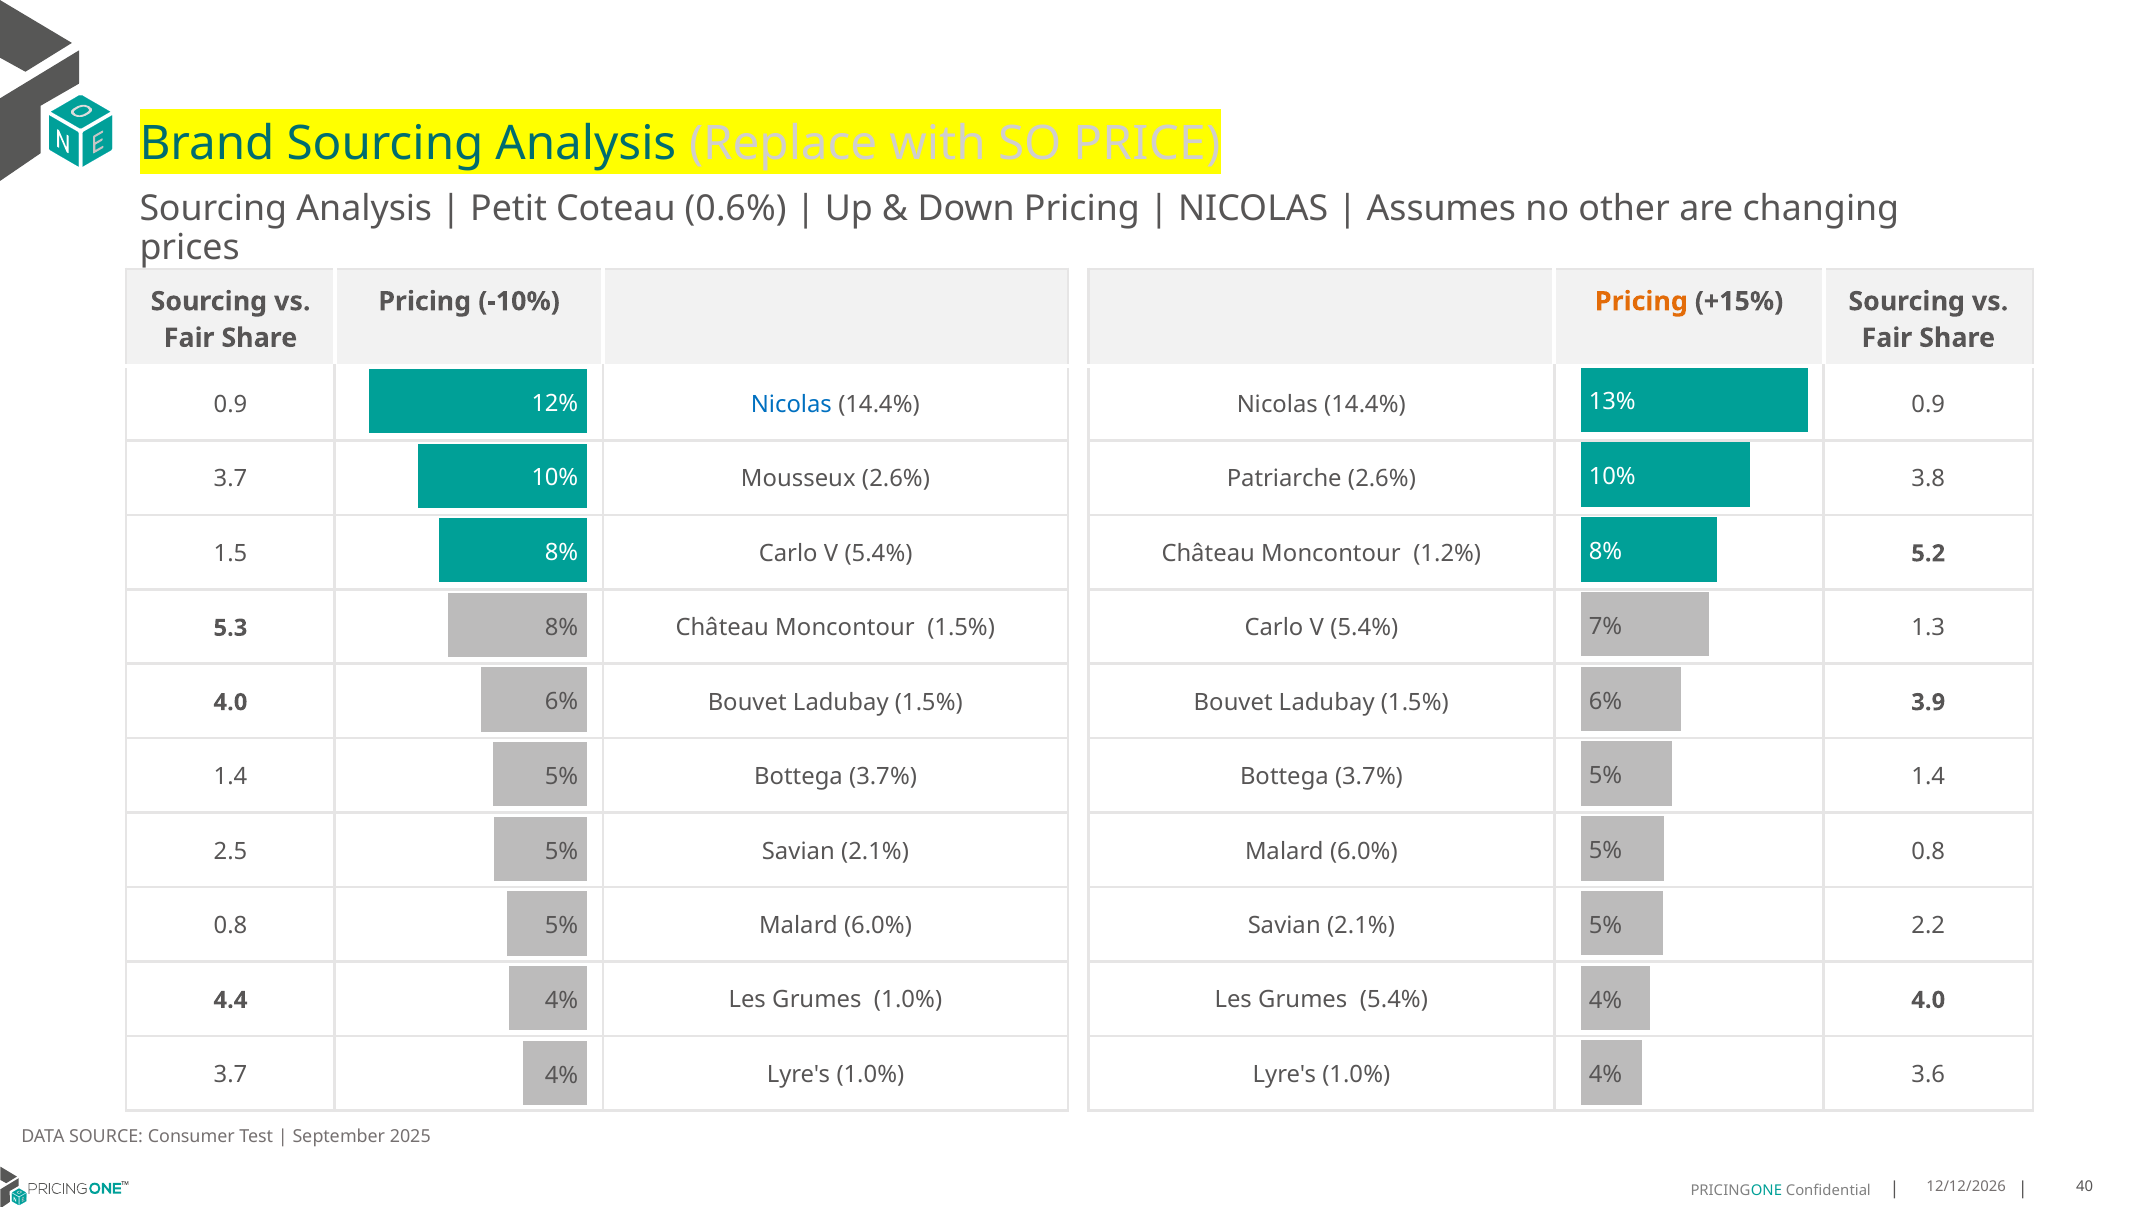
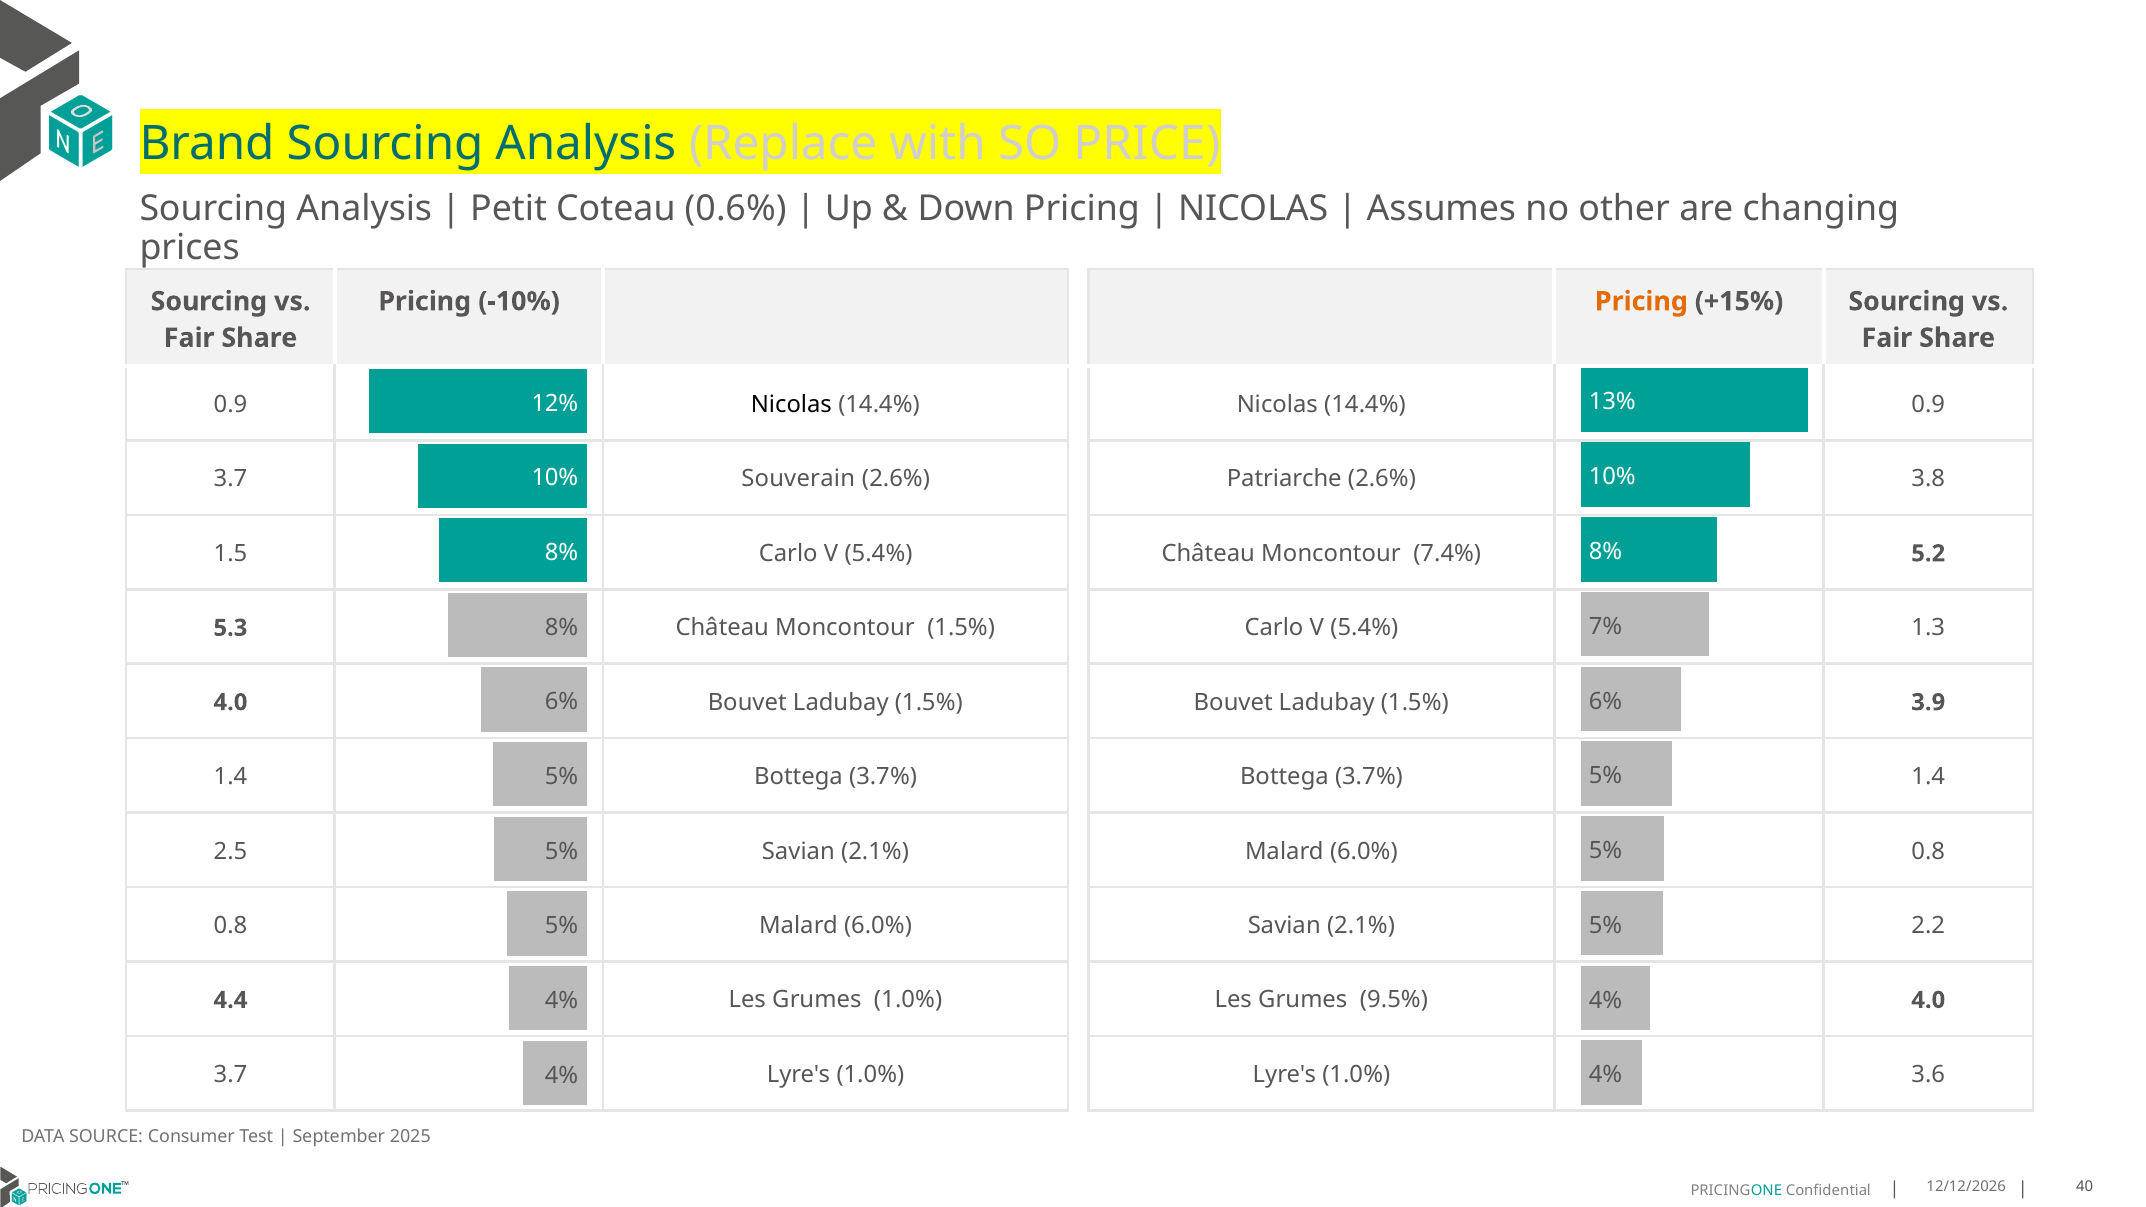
Nicolas colour: blue -> black (791, 405)
Mousseux: Mousseux -> Souverain (798, 479)
1.2%: 1.2% -> 7.4% (1447, 554)
Grumes 5.4%: 5.4% -> 9.5% (1394, 1000)
